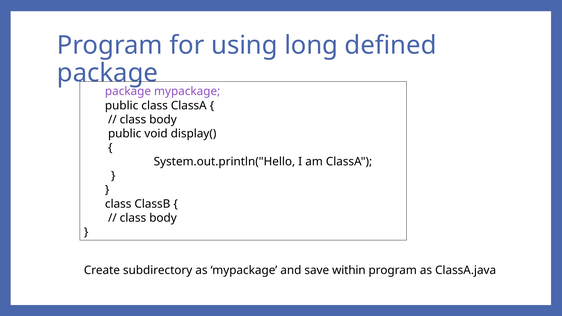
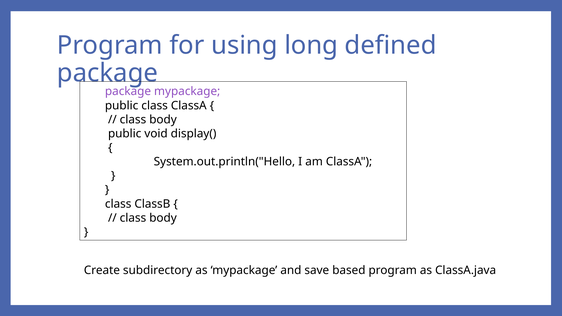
within: within -> based (349, 270)
